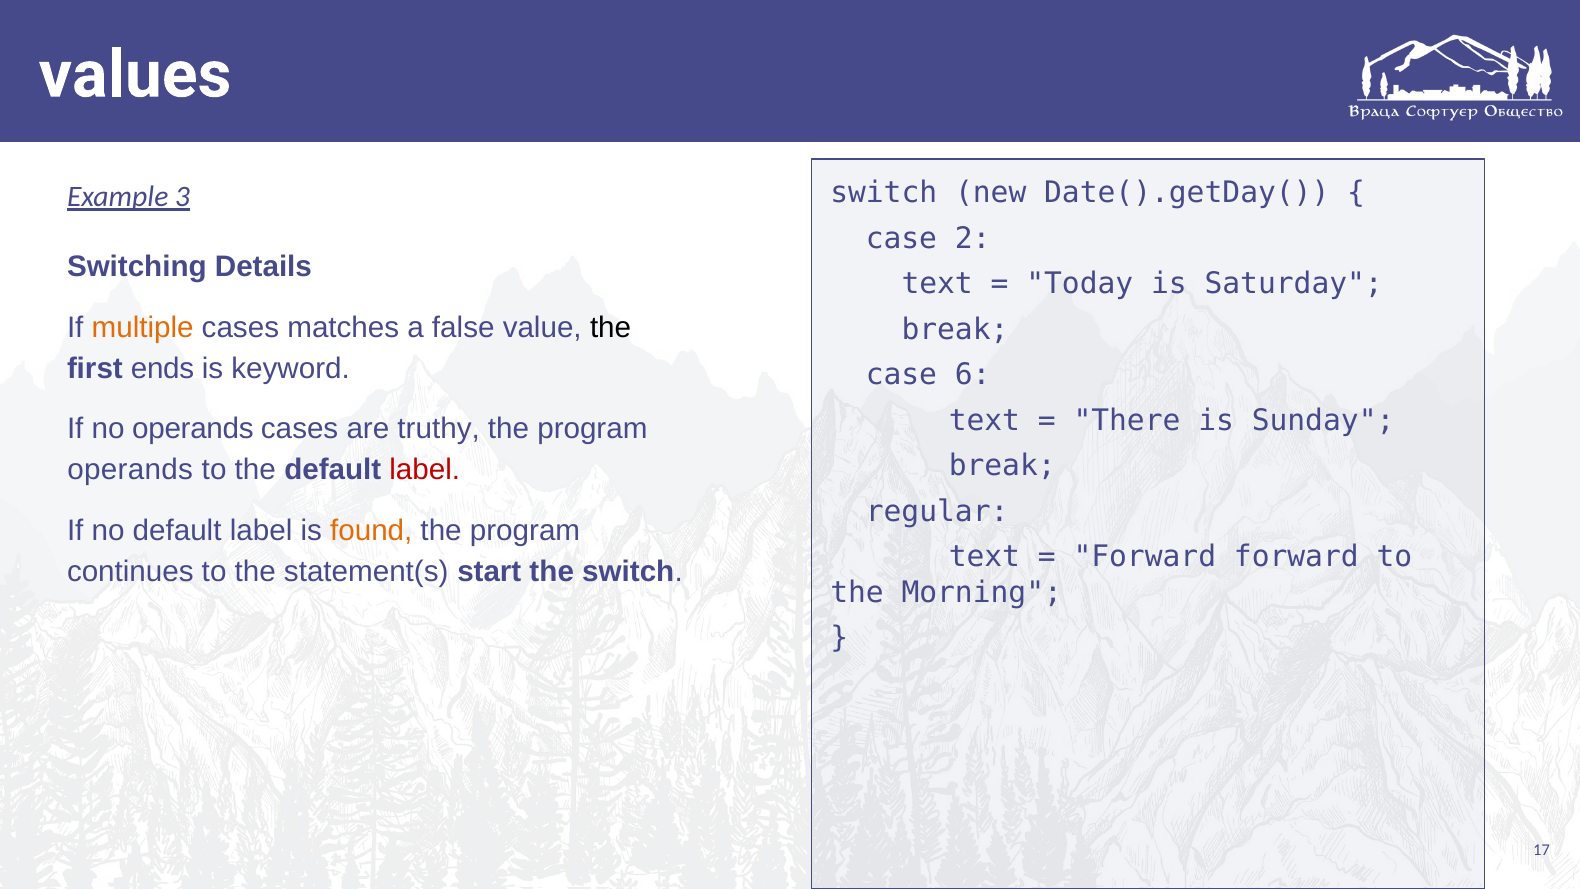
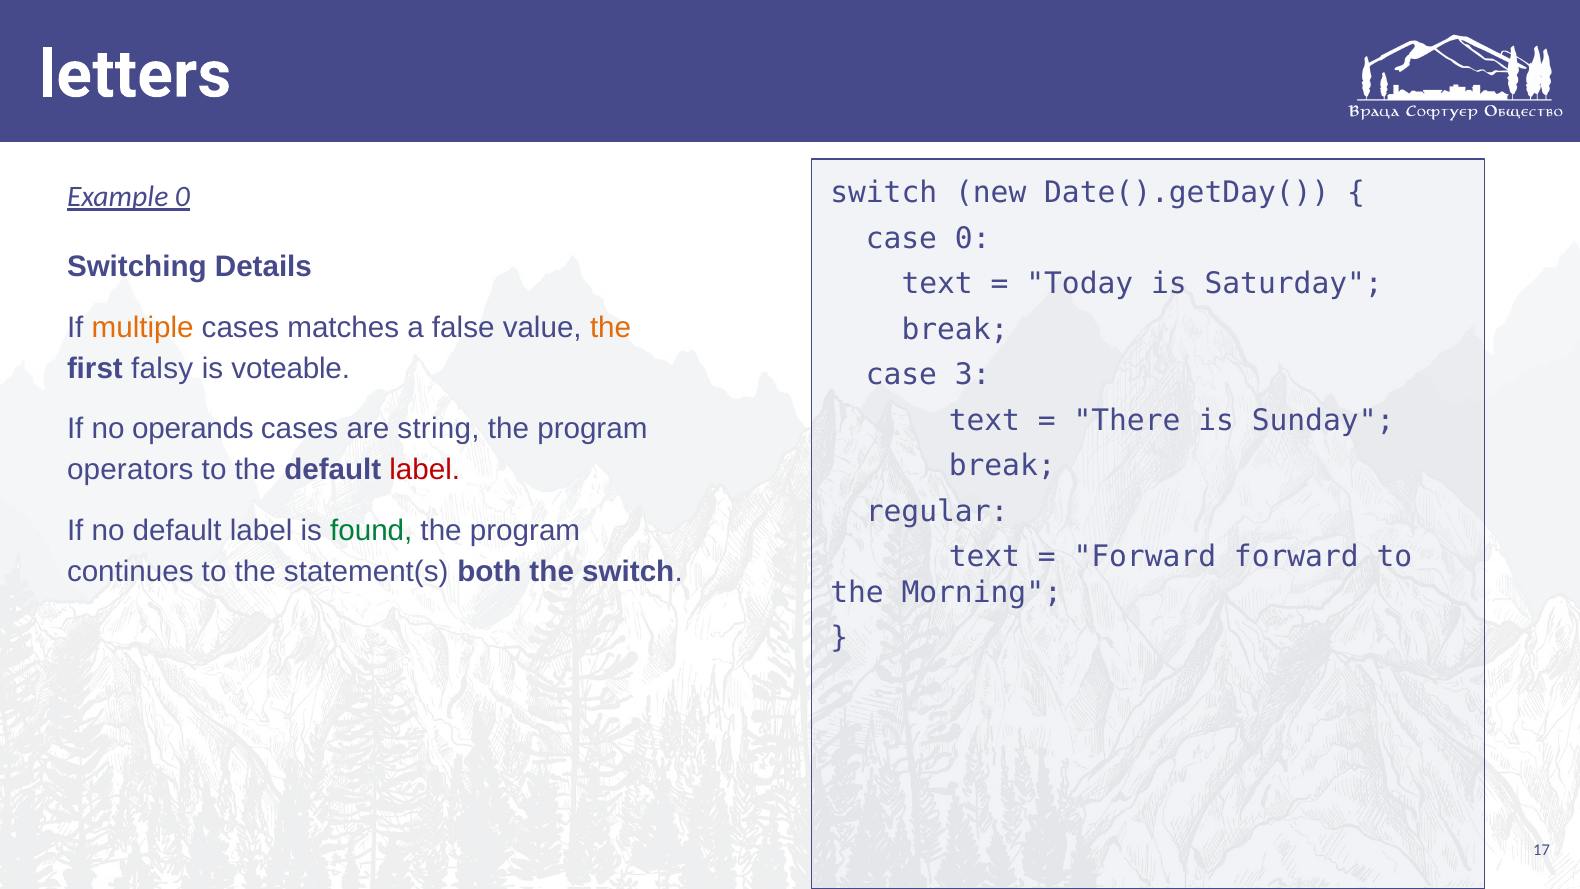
values: values -> letters (135, 75)
Example 3: 3 -> 0 (182, 196)
case 2: 2 -> 0 (973, 239)
the colour: black -> orange (611, 327)
ends: ends -> falsy (162, 368)
keyword: keyword -> voteable (291, 368)
6: 6 -> 3 (973, 375)
truthy: truthy -> string (439, 429)
operands: operands -> operators (130, 470)
found colour: orange -> green (371, 530)
start: start -> both (489, 571)
